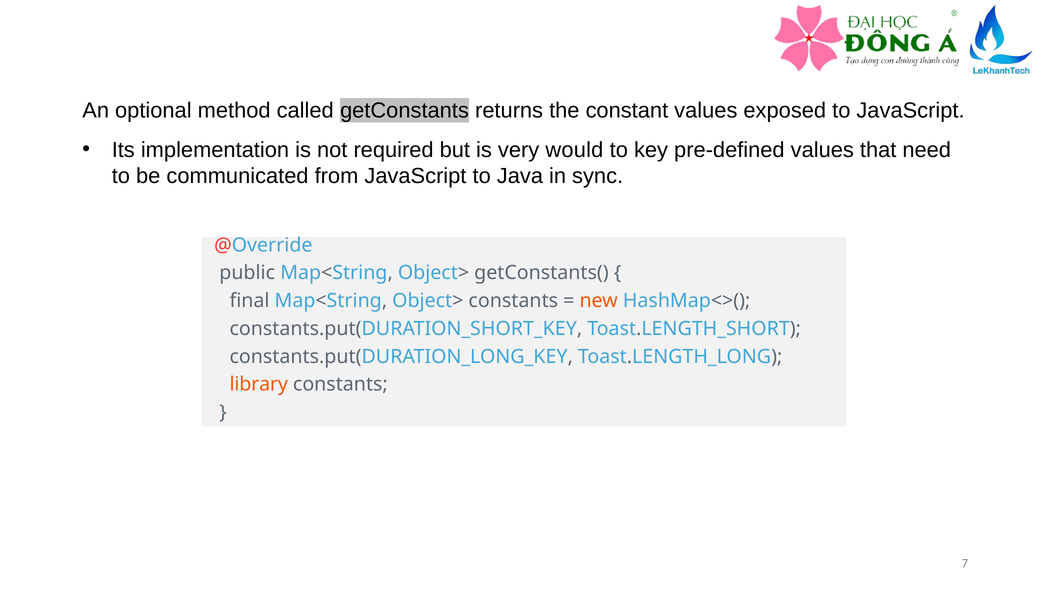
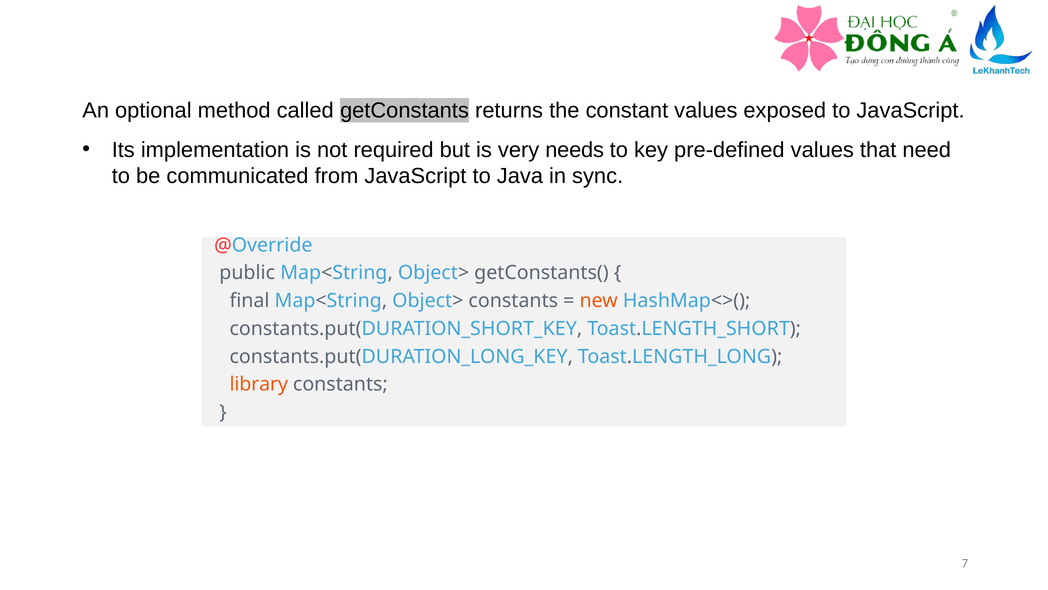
would: would -> needs (575, 150)
